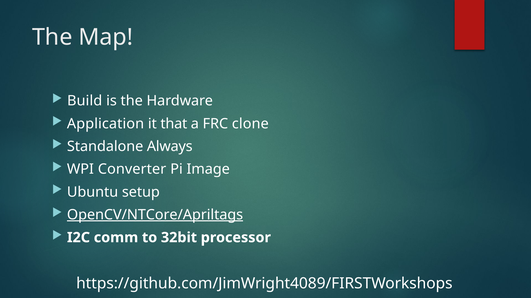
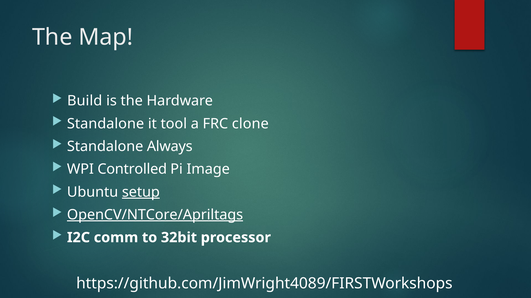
Application: Application -> Standalone (106, 124)
that: that -> tool (174, 124)
Converter: Converter -> Controlled (132, 170)
setup underline: none -> present (141, 192)
